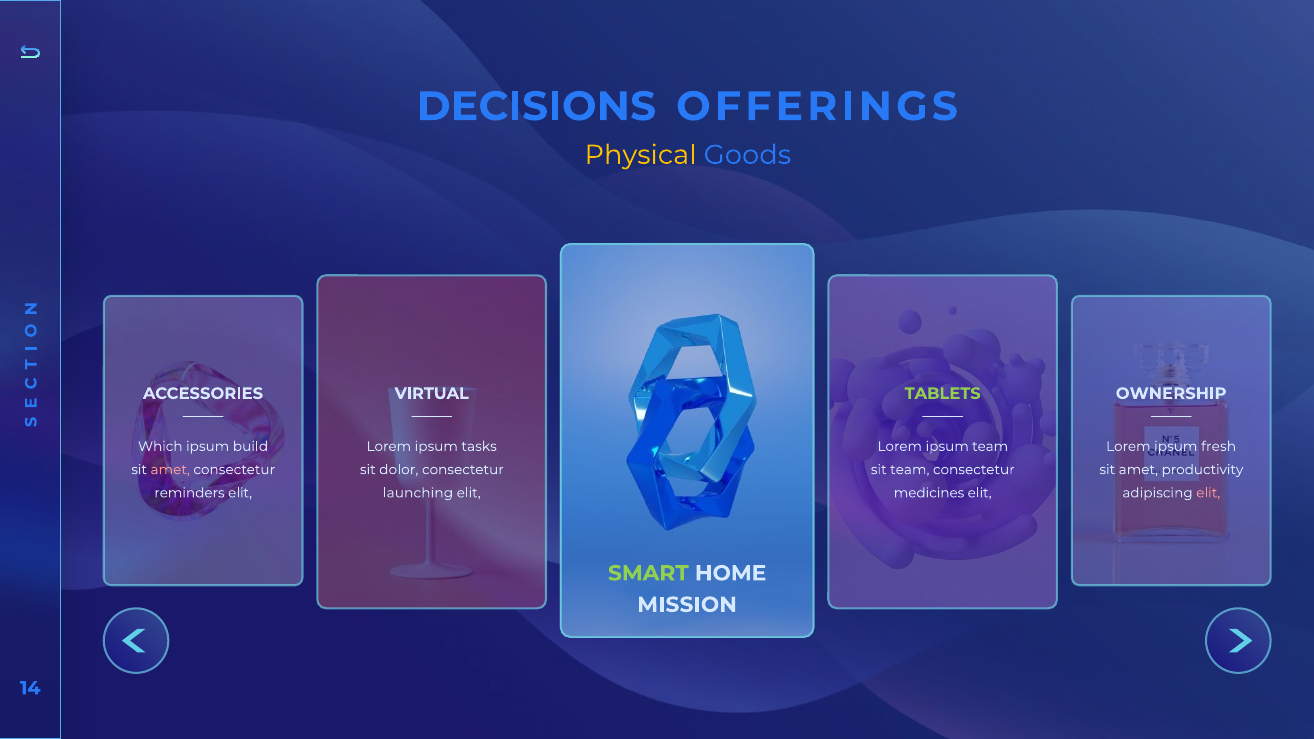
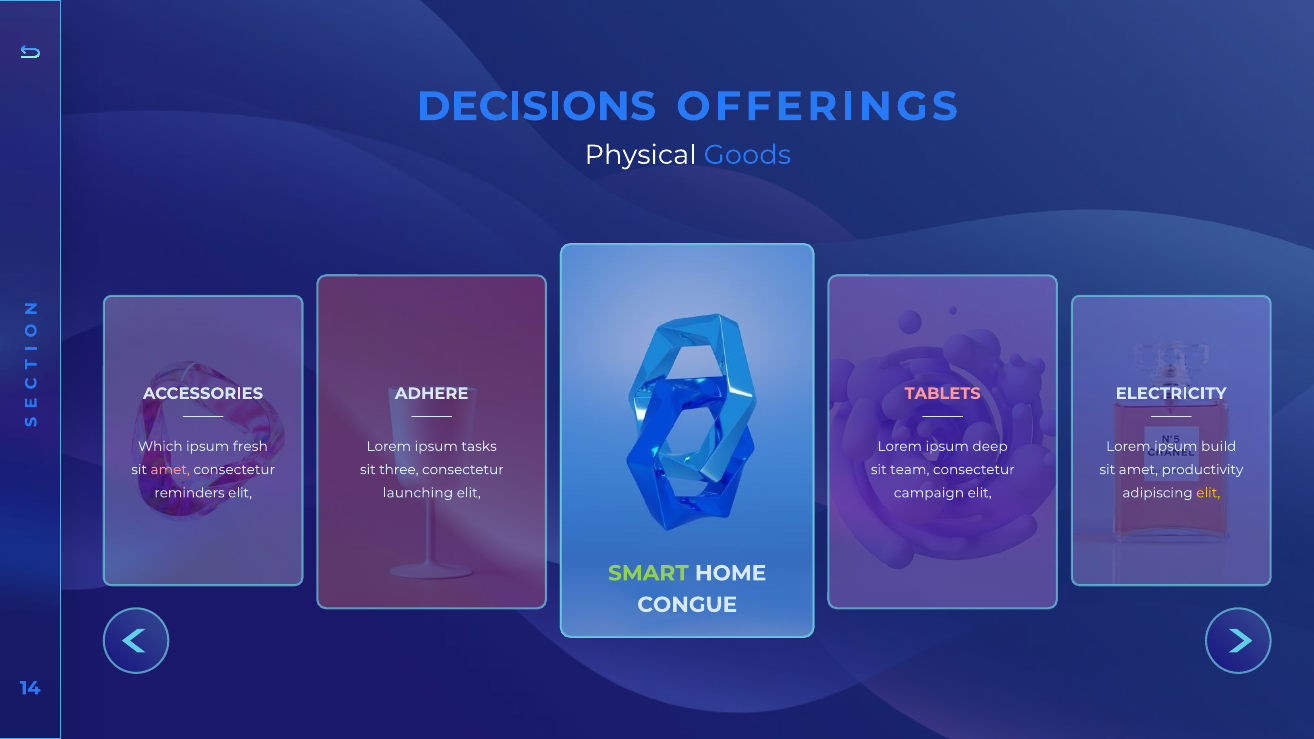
Physical colour: yellow -> white (640, 155)
VIRTUAL: VIRTUAL -> ADHERE (432, 394)
TABLETS colour: light green -> pink (943, 394)
OWNERSHIP: OWNERSHIP -> ELECTRICITY (1171, 394)
build: build -> fresh (250, 446)
ipsum team: team -> deep (990, 446)
fresh: fresh -> build (1219, 446)
dolor: dolor -> three (399, 470)
medicines: medicines -> campaign (929, 493)
elit colour: pink -> yellow (1208, 493)
MISSION: MISSION -> CONGUE (687, 605)
